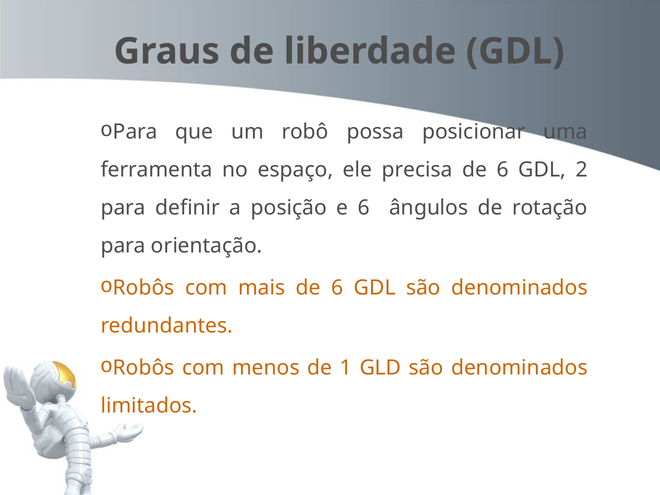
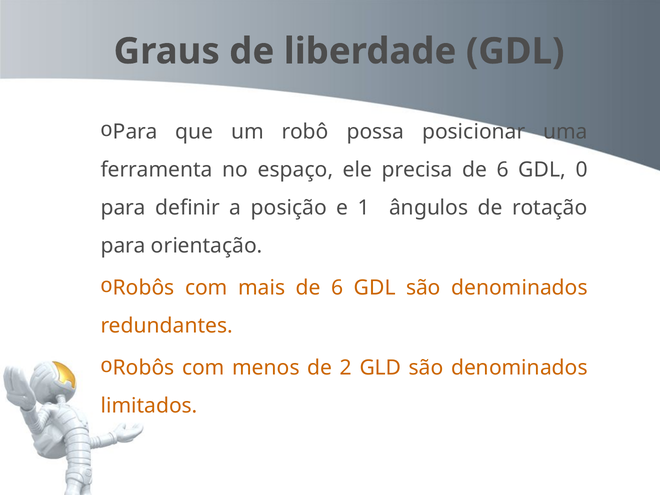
2: 2 -> 0 (582, 170)
e 6: 6 -> 1 (364, 208)
1: 1 -> 2 (346, 368)
